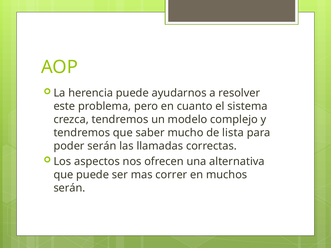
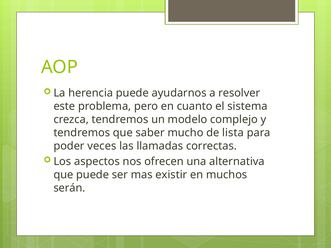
poder serán: serán -> veces (102, 146)
correr: correr -> existir (171, 175)
